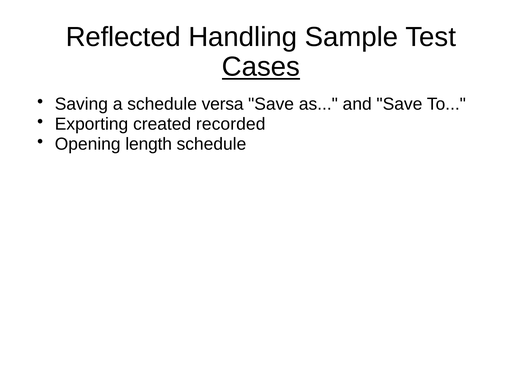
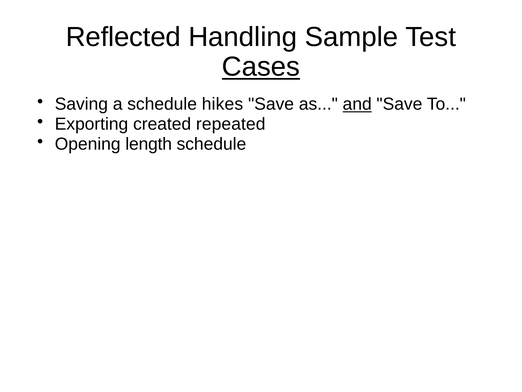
versa: versa -> hikes (222, 104)
and underline: none -> present (357, 104)
recorded: recorded -> repeated (231, 124)
